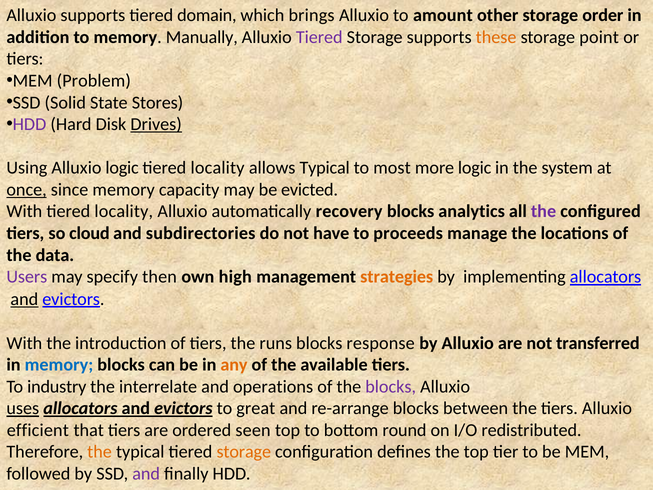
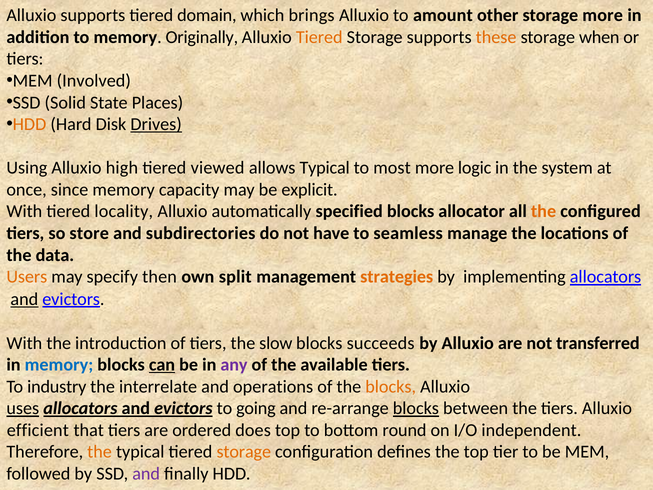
storage order: order -> more (603, 15)
Manually: Manually -> Originally (202, 37)
Tiered colour: purple -> orange (319, 37)
point: point -> when (599, 37)
Problem: Problem -> Involved (94, 81)
Stores: Stores -> Places (157, 102)
HDD colour: purple -> orange (29, 124)
Alluxio logic: logic -> high (122, 168)
locality: locality -> viewed (218, 168)
once underline: present -> none (27, 190)
evicted: evicted -> explicit (310, 190)
recovery: recovery -> specified (349, 211)
analytics: analytics -> allocator (472, 211)
the colour: purple -> orange (544, 211)
cloud: cloud -> store (89, 233)
proceeds: proceeds -> seamless (408, 233)
Users colour: purple -> orange (27, 277)
high: high -> split (235, 277)
runs: runs -> slow (276, 343)
response: response -> succeeds (381, 343)
can underline: none -> present (162, 365)
any colour: orange -> purple (234, 365)
blocks colour: purple -> orange (391, 386)
great: great -> going (256, 408)
blocks underline: none -> present (416, 408)
seen: seen -> does (253, 430)
redistributed: redistributed -> independent (531, 430)
